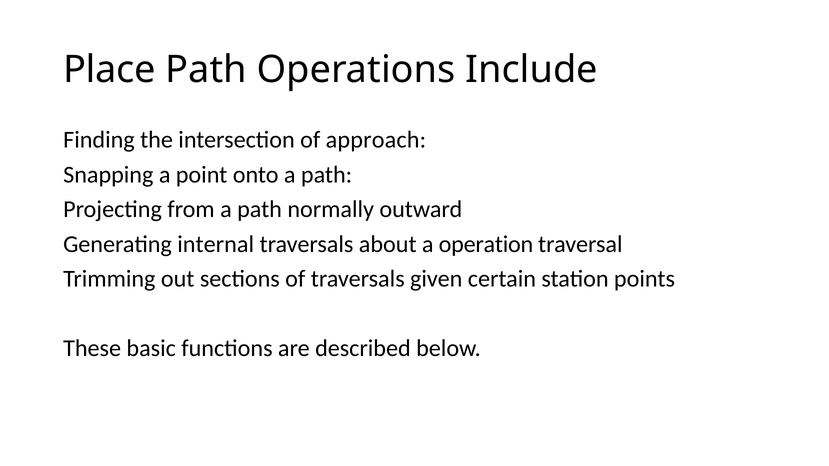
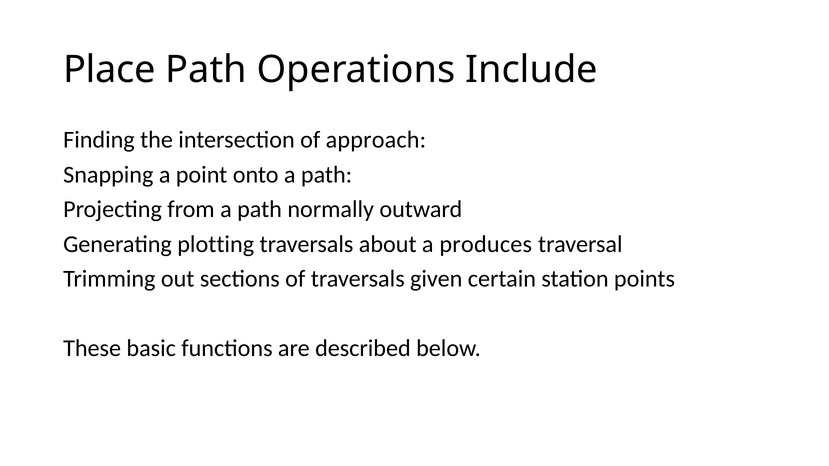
internal: internal -> plotting (216, 244)
operation: operation -> produces (486, 244)
